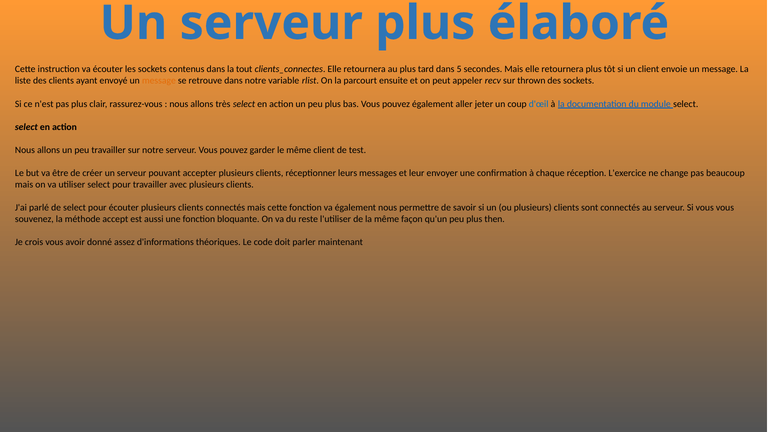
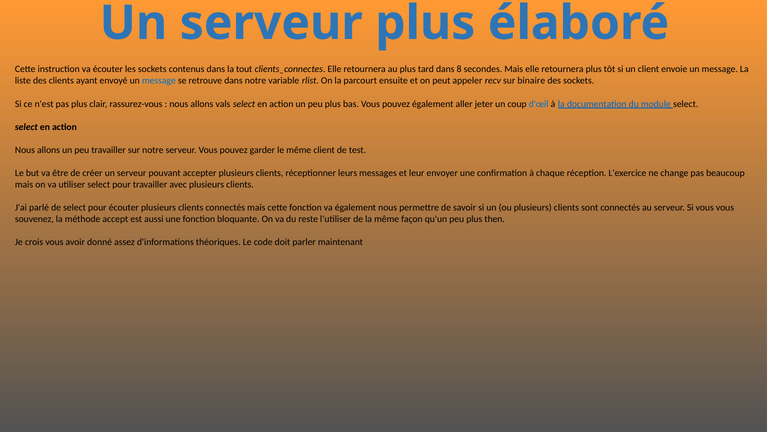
5: 5 -> 8 (459, 69)
message colour: orange -> blue (159, 81)
thrown: thrown -> binaire (531, 81)
très: très -> vals (223, 104)
